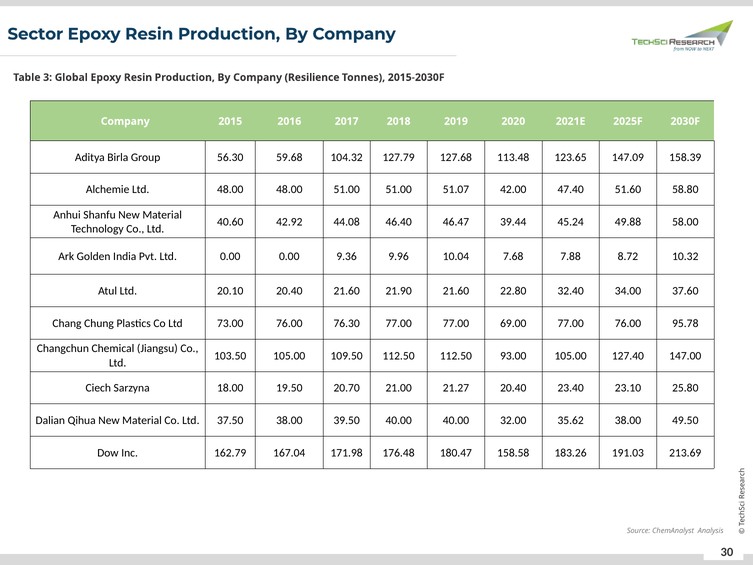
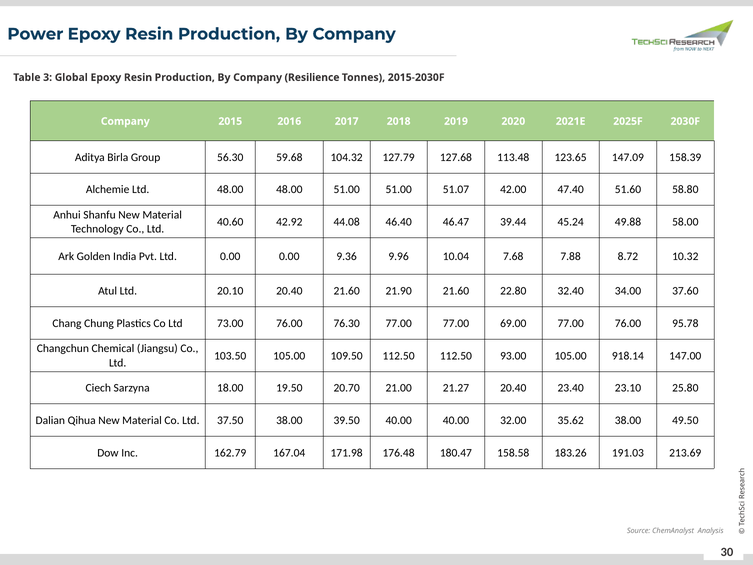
Sector: Sector -> Power (35, 34)
127.40: 127.40 -> 918.14 (628, 356)
